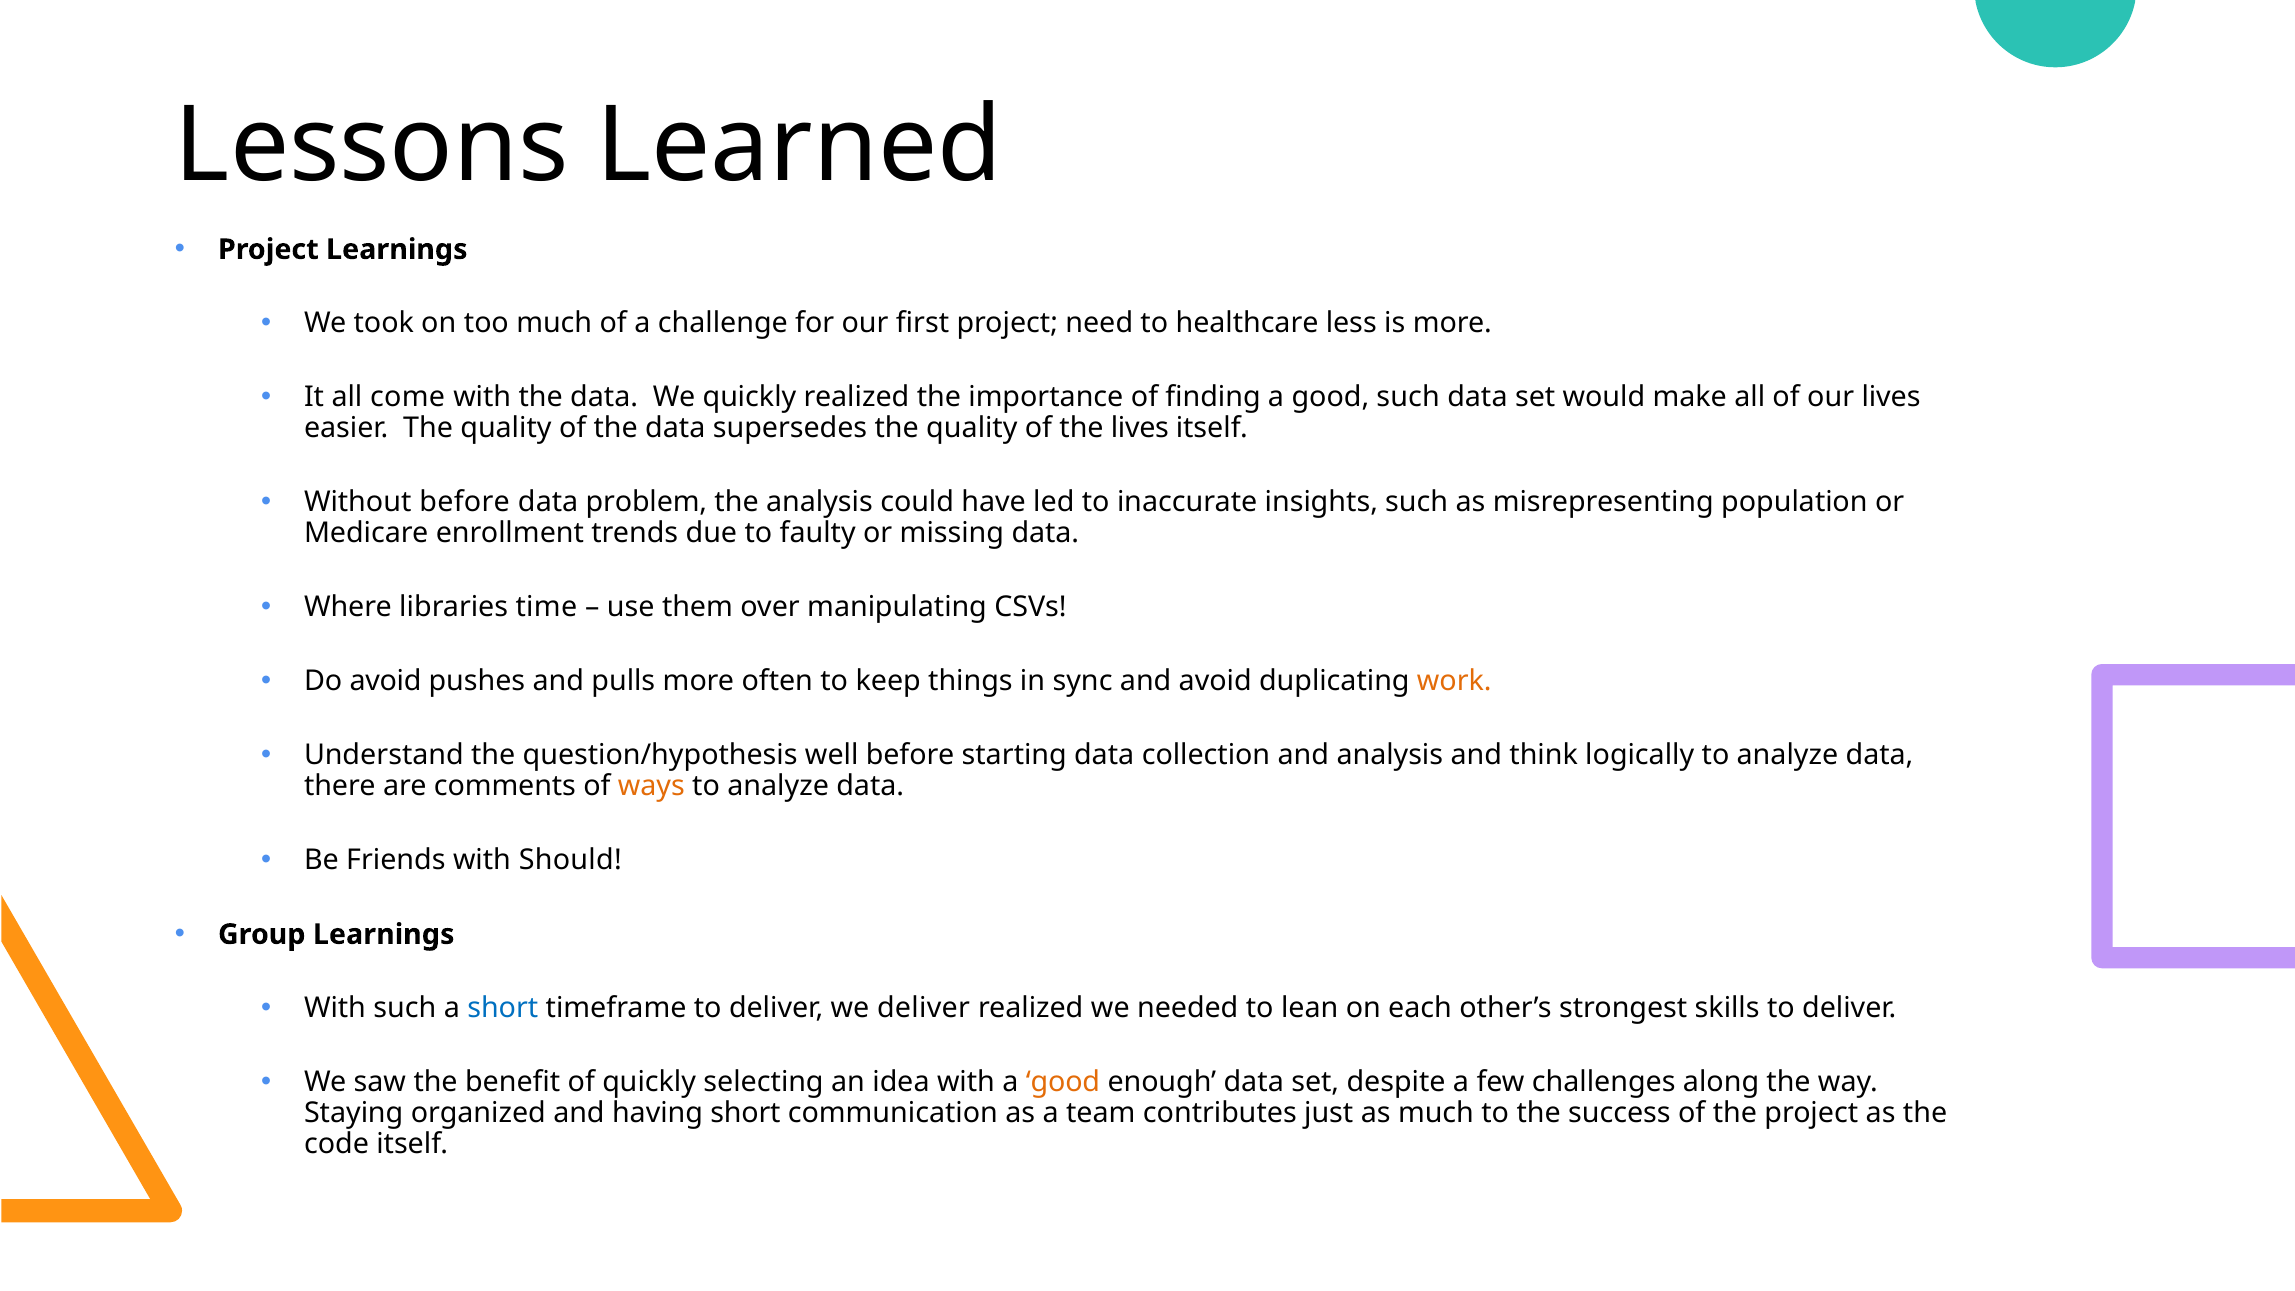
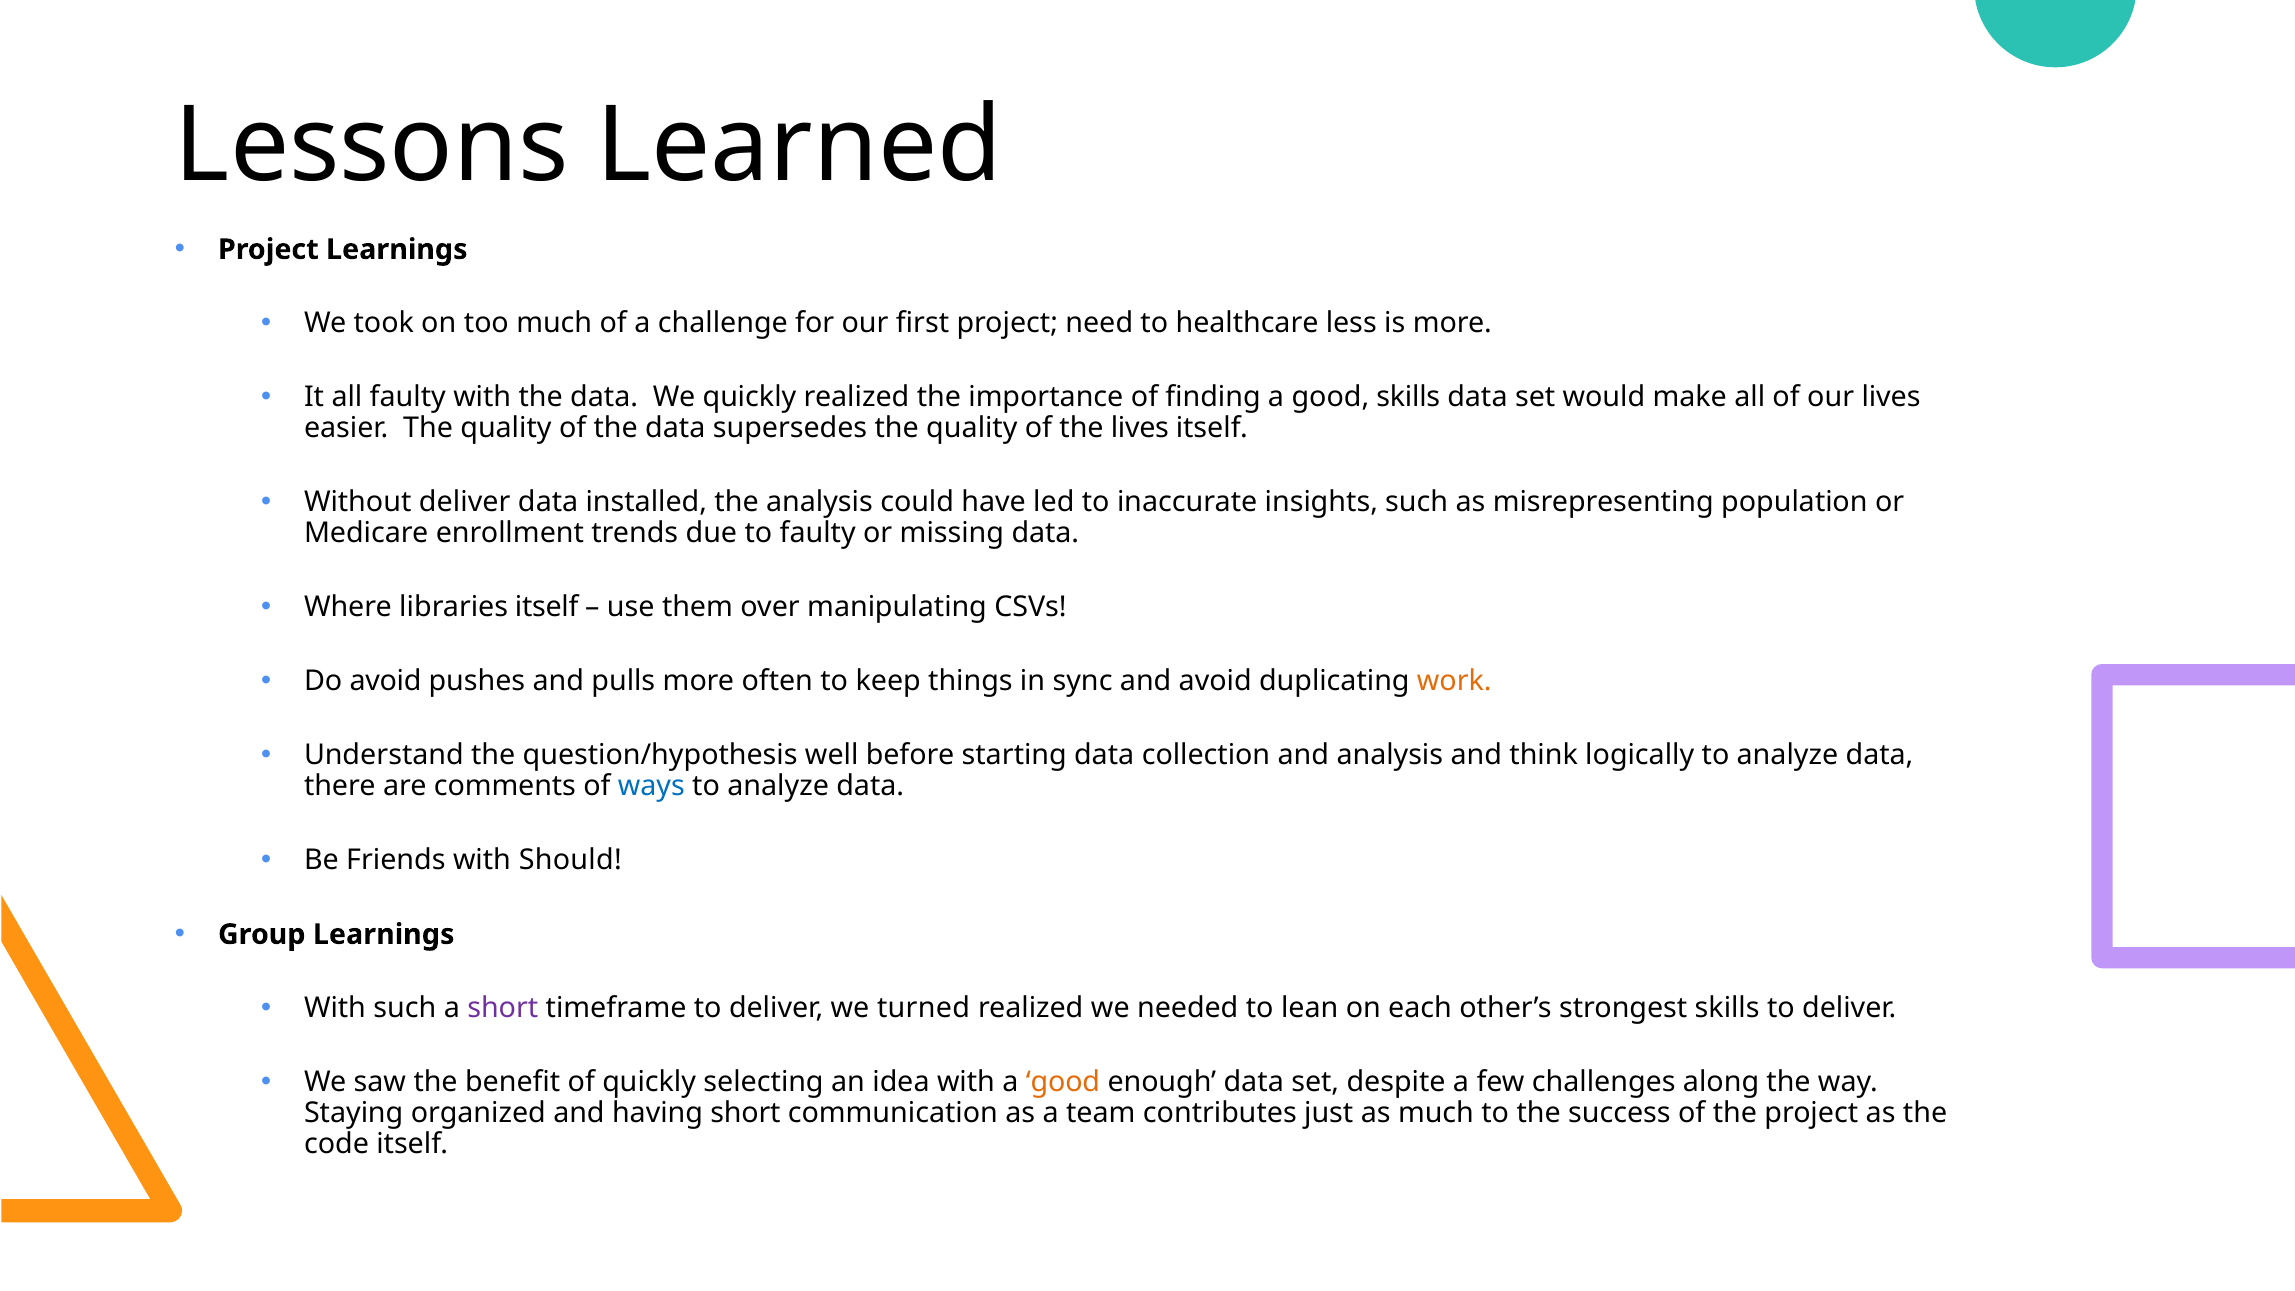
all come: come -> faulty (408, 397)
good such: such -> skills (1408, 397)
Without before: before -> deliver (465, 502)
problem: problem -> installed (646, 502)
libraries time: time -> itself (547, 607)
ways colour: orange -> blue (651, 786)
short colour: blue -> purple (503, 1008)
we deliver: deliver -> turned (923, 1008)
